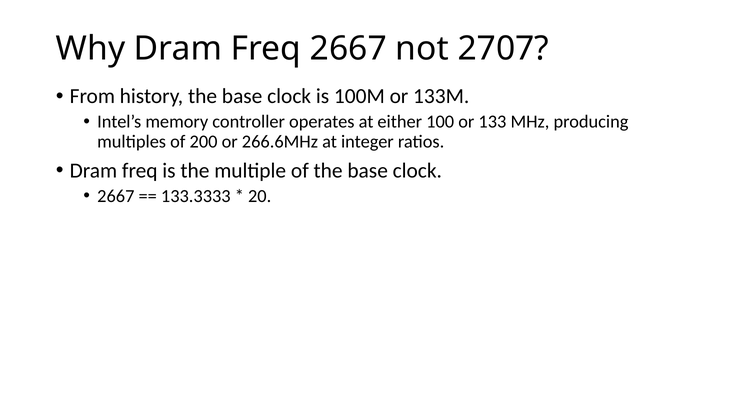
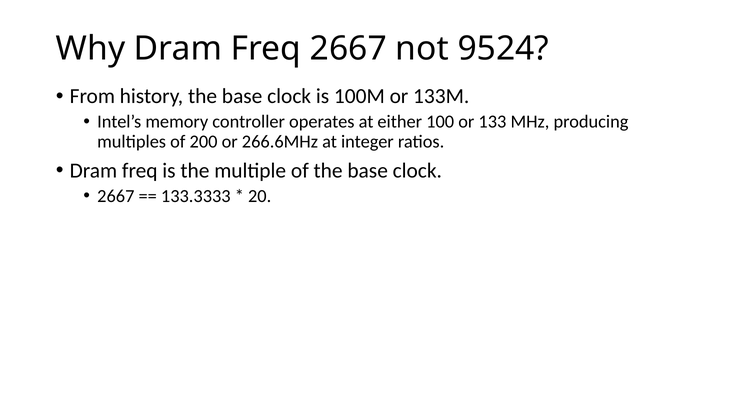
2707: 2707 -> 9524 (503, 49)
